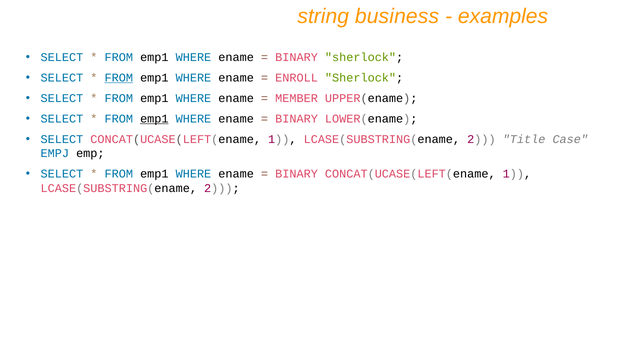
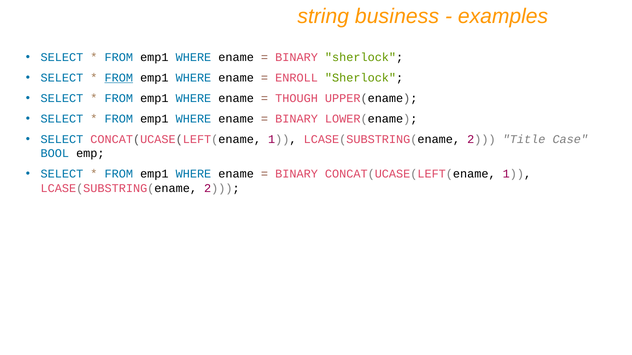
MEMBER: MEMBER -> THOUGH (297, 98)
emp1 underline: present -> none (154, 119)
EMPJ: EMPJ -> BOOL (55, 154)
